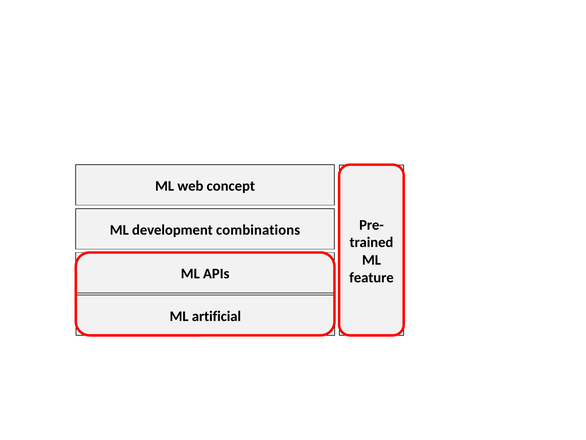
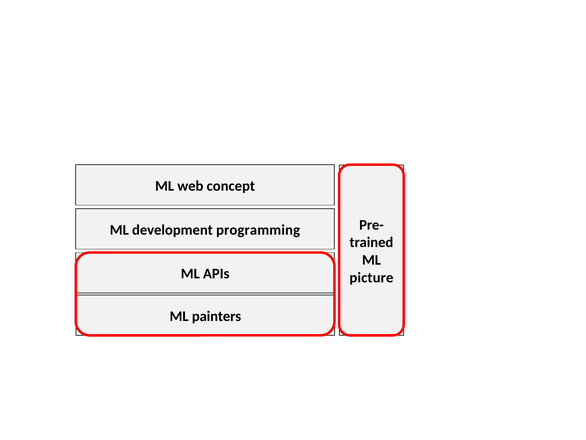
combinations: combinations -> programming (258, 230)
feature: feature -> picture (371, 277)
artificial: artificial -> painters (216, 316)
